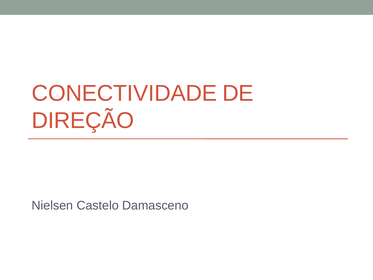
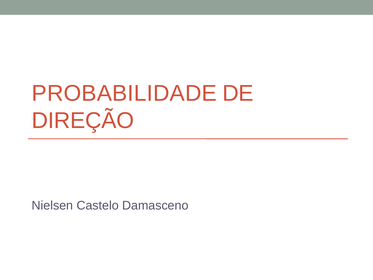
CONECTIVIDADE: CONECTIVIDADE -> PROBABILIDADE (124, 93)
